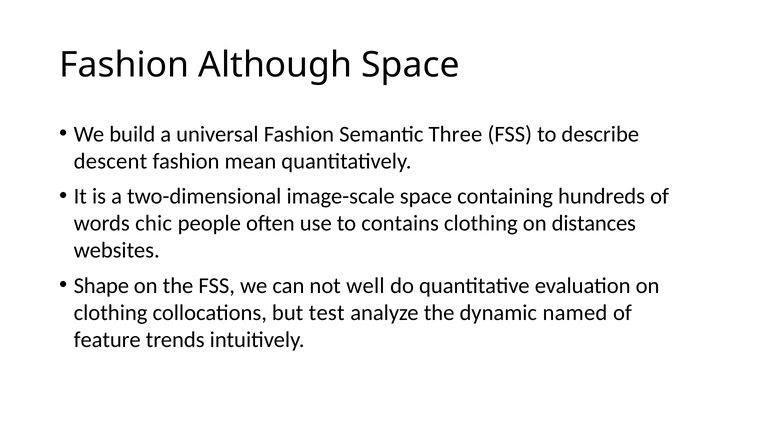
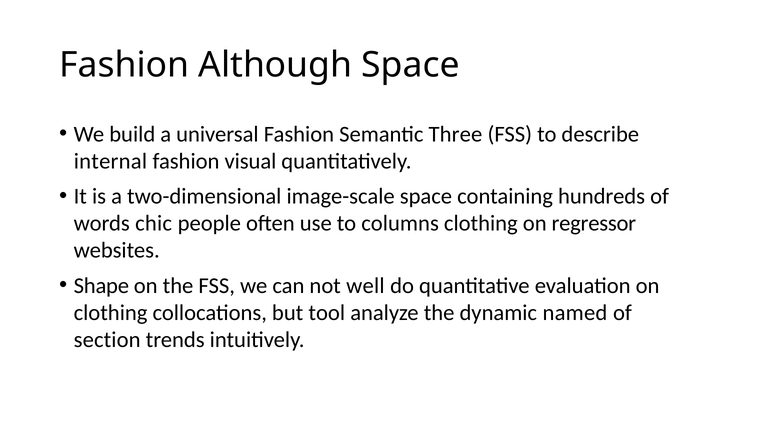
descent: descent -> internal (110, 161)
mean: mean -> visual (250, 161)
contains: contains -> columns (400, 224)
distances: distances -> regressor (594, 224)
test: test -> tool (327, 313)
feature: feature -> section (107, 340)
